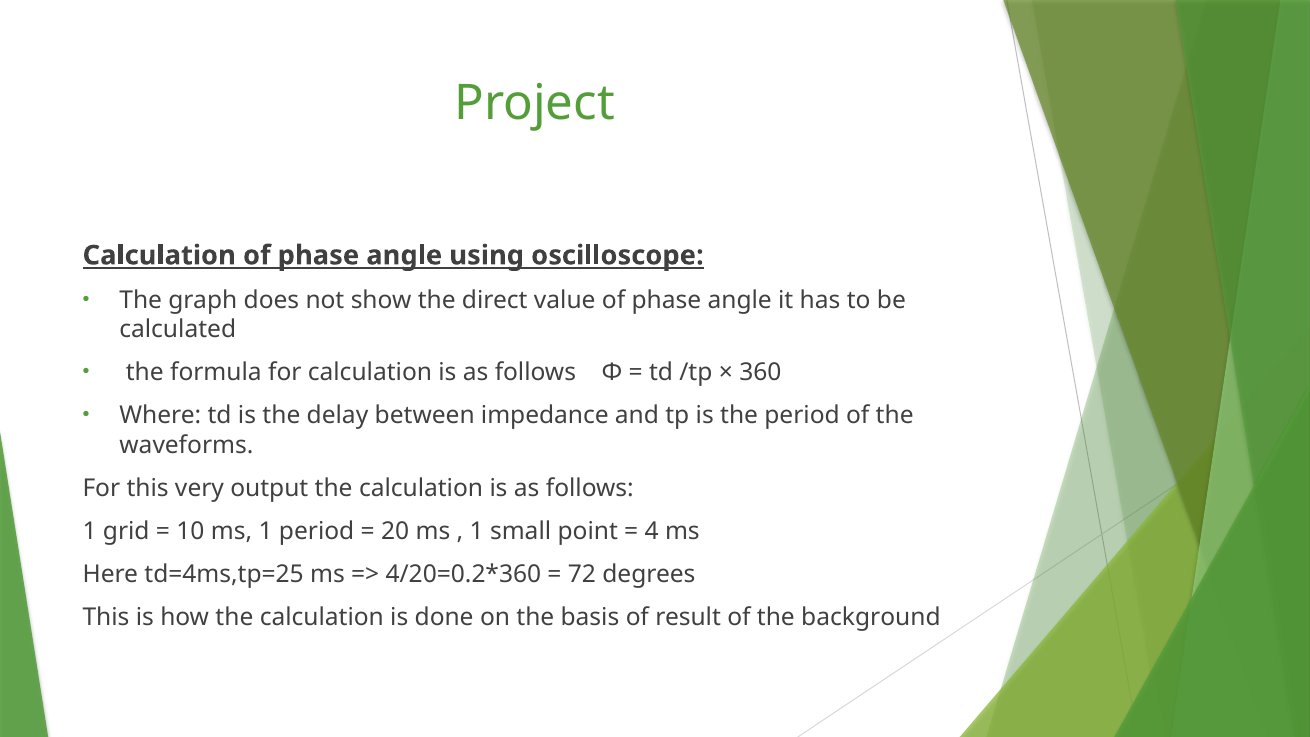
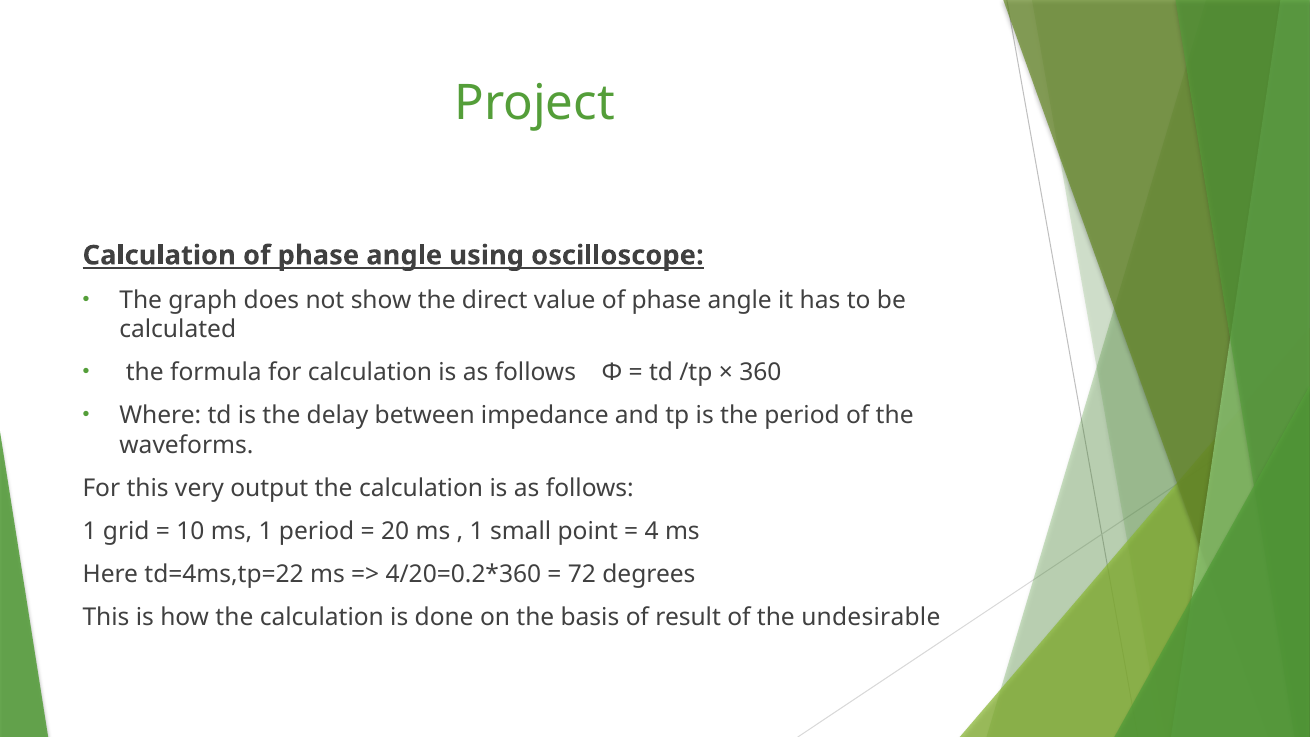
td=4ms,tp=25: td=4ms,tp=25 -> td=4ms,tp=22 (224, 575)
background: background -> undesirable (871, 618)
